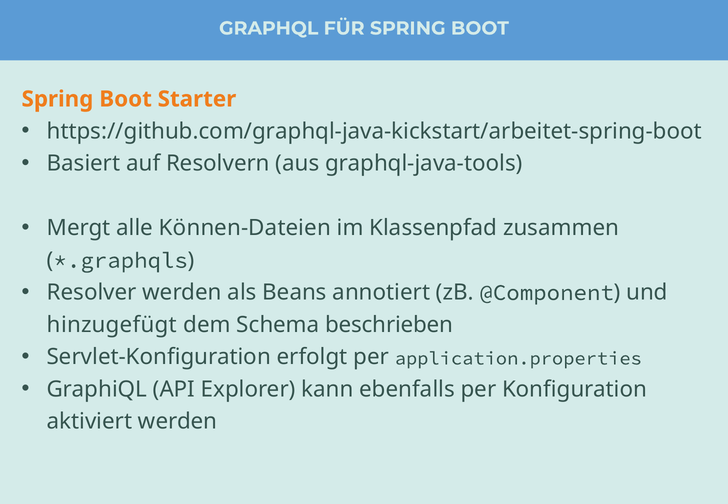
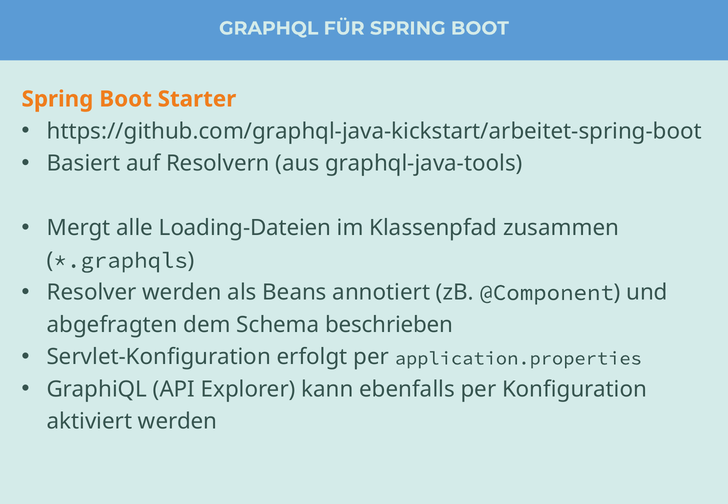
Können-Dateien: Können-Dateien -> Loading-Dateien (245, 228)
hinzugefügt: hinzugefügt -> abgefragten (112, 325)
